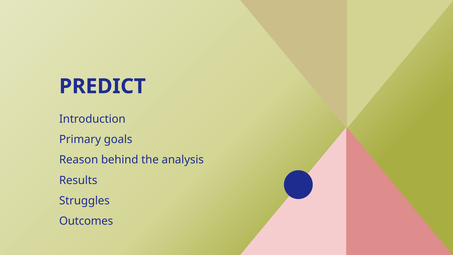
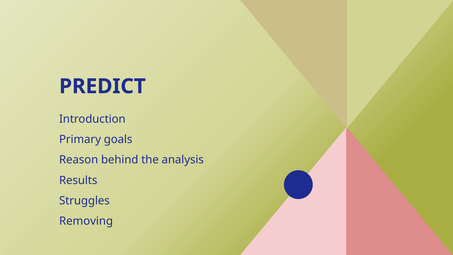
Outcomes: Outcomes -> Removing (86, 221)
